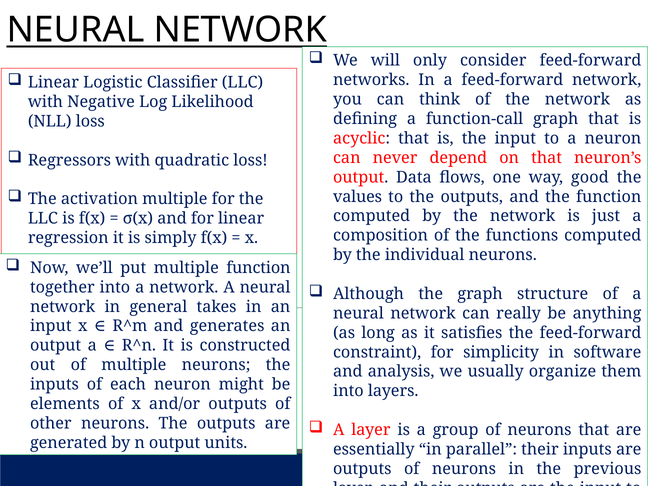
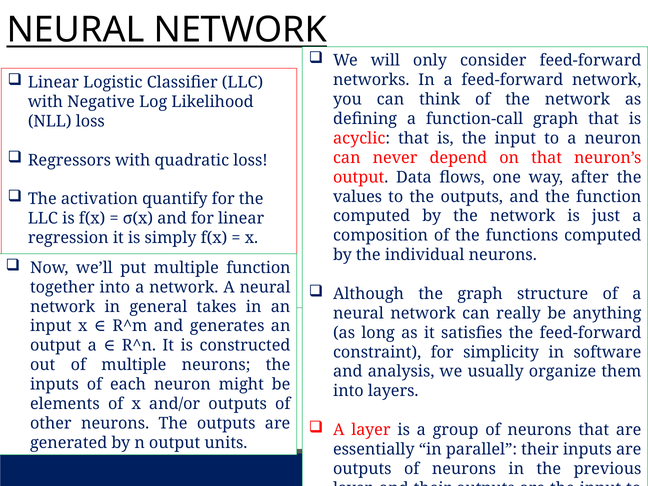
good: good -> after (590, 177)
activation multiple: multiple -> quantify (175, 199)
